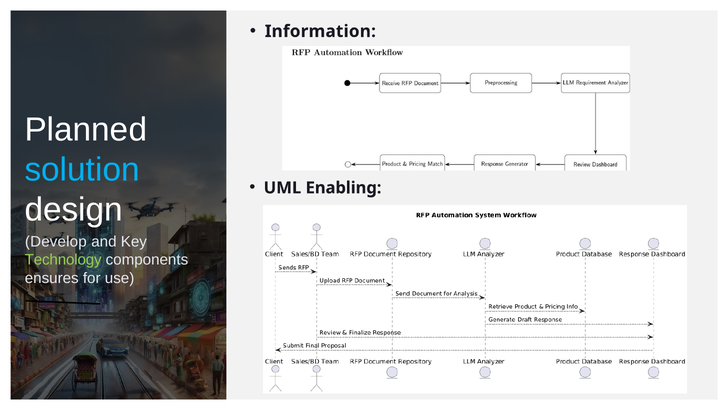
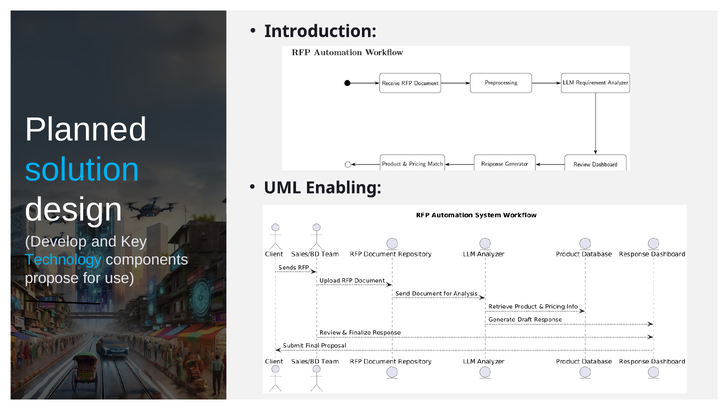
Information: Information -> Introduction (321, 31)
Technology colour: light green -> light blue (63, 259)
ensures: ensures -> propose (52, 278)
